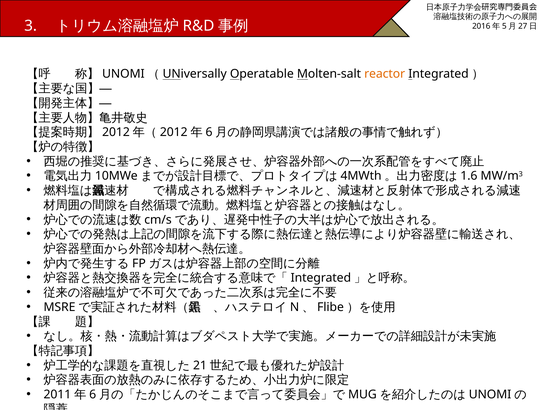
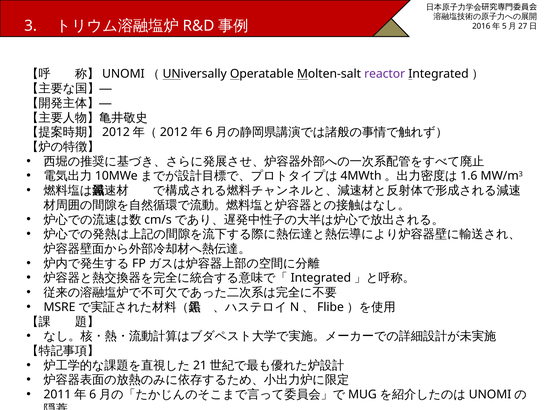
reactor colour: orange -> purple (385, 74)
